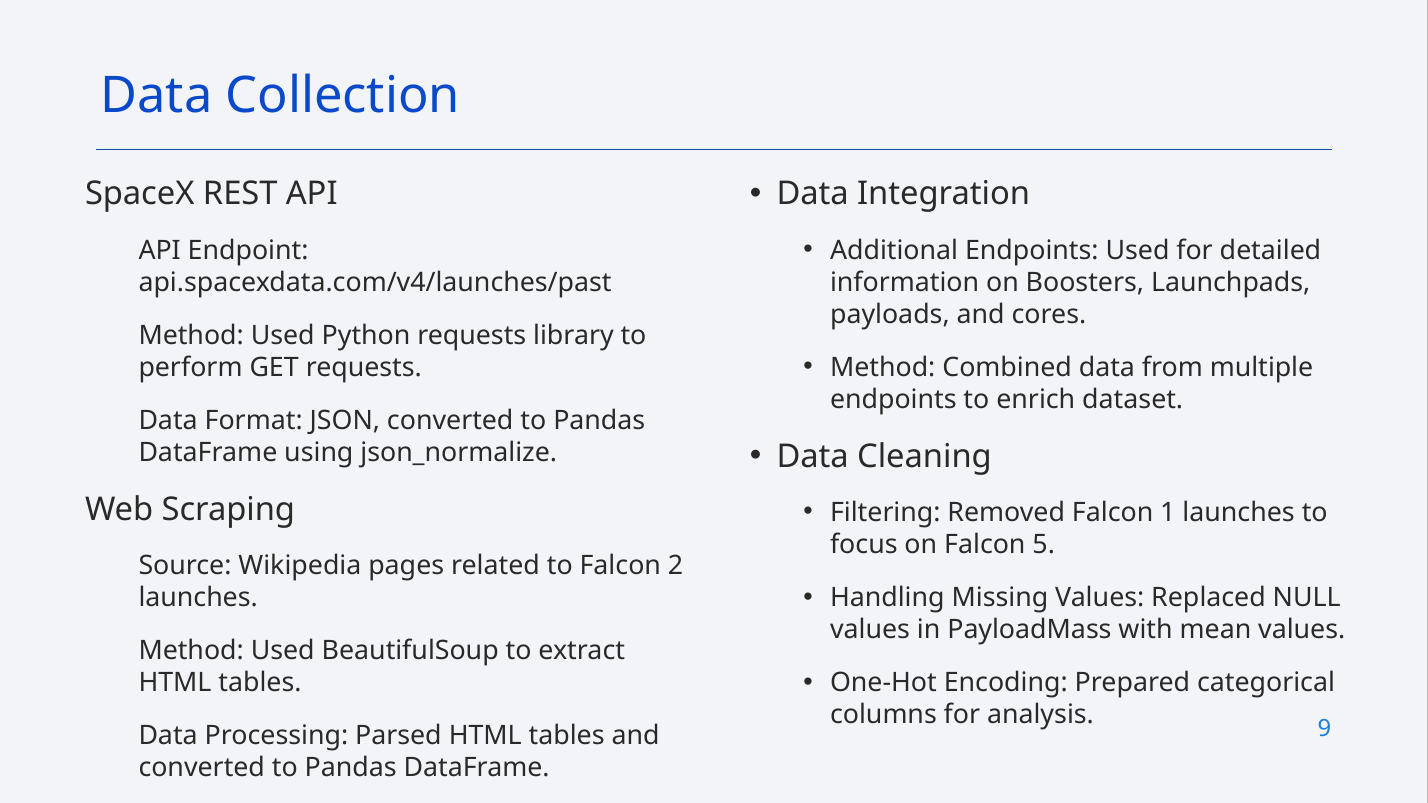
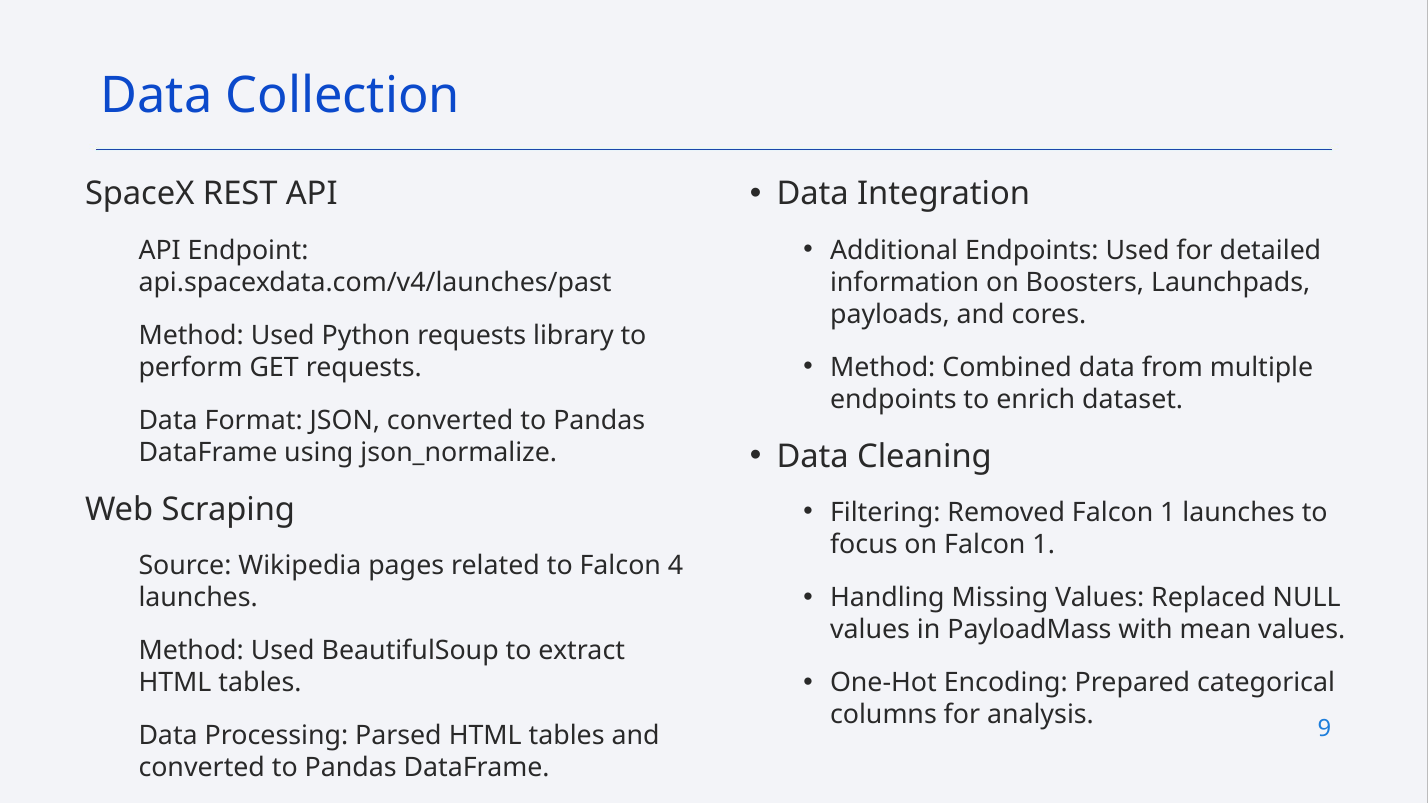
on Falcon 5: 5 -> 1 (1044, 545)
2: 2 -> 4 (676, 566)
